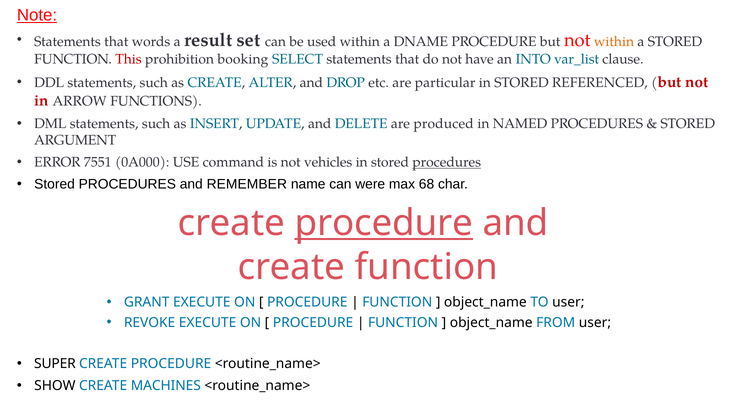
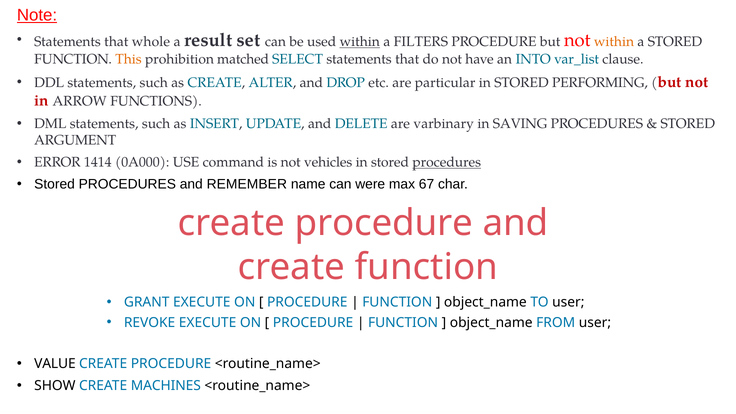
words: words -> whole (151, 42)
within underline: none -> present (360, 42)
DNAME: DNAME -> FILTERS (421, 42)
This colour: red -> orange (128, 59)
booking: booking -> matched (243, 59)
REFERENCED: REFERENCED -> PERFORMING (600, 83)
produced: produced -> varbinary (444, 124)
NAMED: NAMED -> SAVING (520, 124)
7551: 7551 -> 1414 (98, 162)
68: 68 -> 67 (427, 184)
procedure underline: present -> none (384, 223)
SUPER: SUPER -> VALUE (55, 364)
